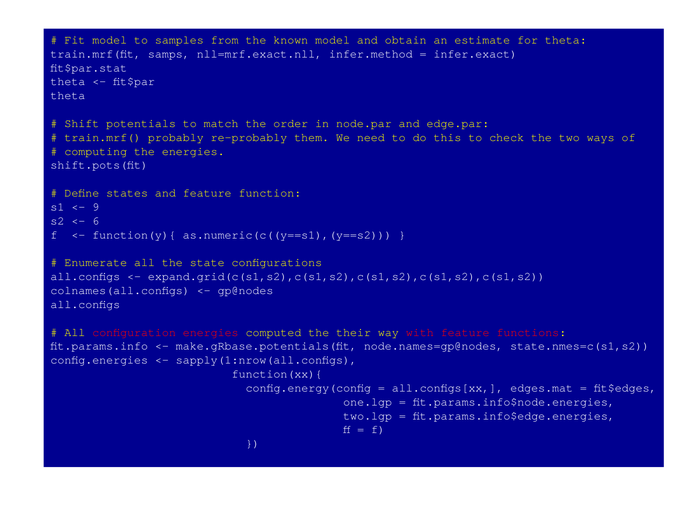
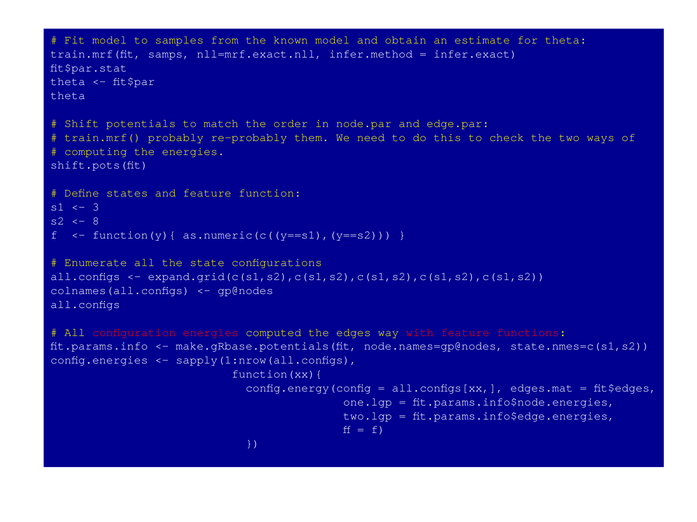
9: 9 -> 3 (96, 207)
6: 6 -> 8 (96, 221)
their: their -> edges (354, 333)
